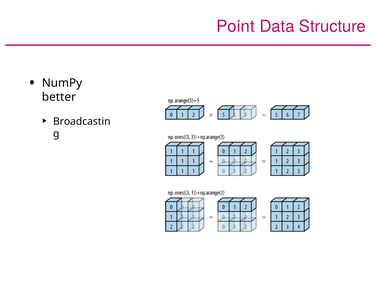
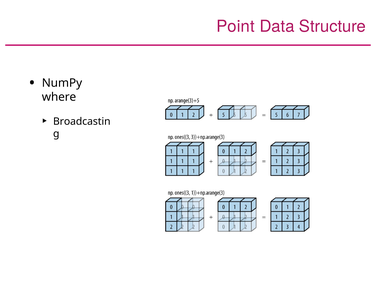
better: better -> where (59, 97)
